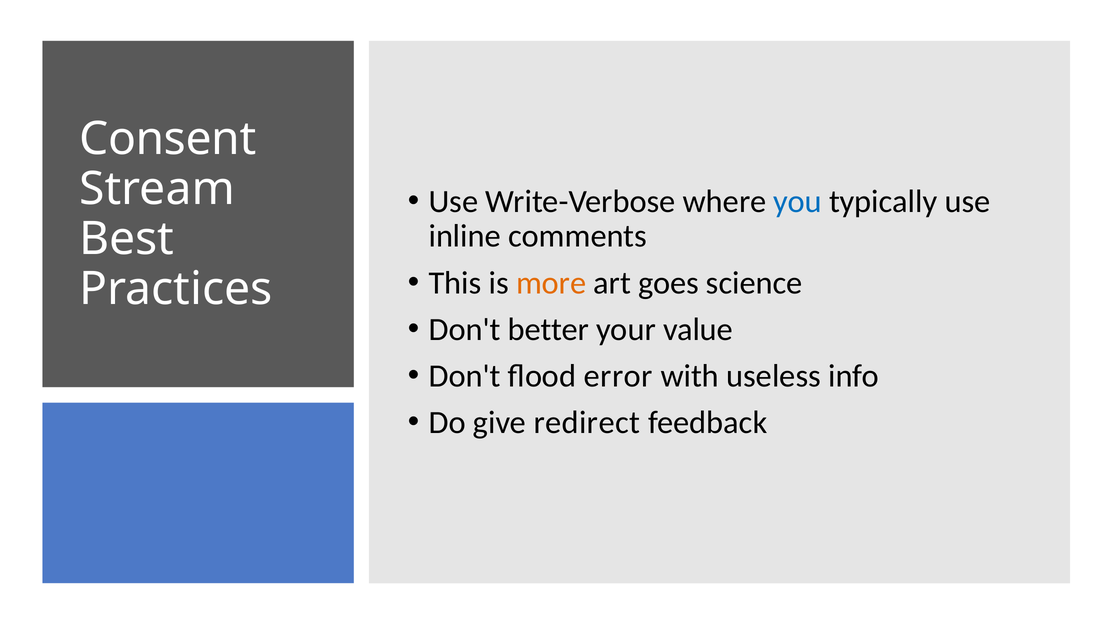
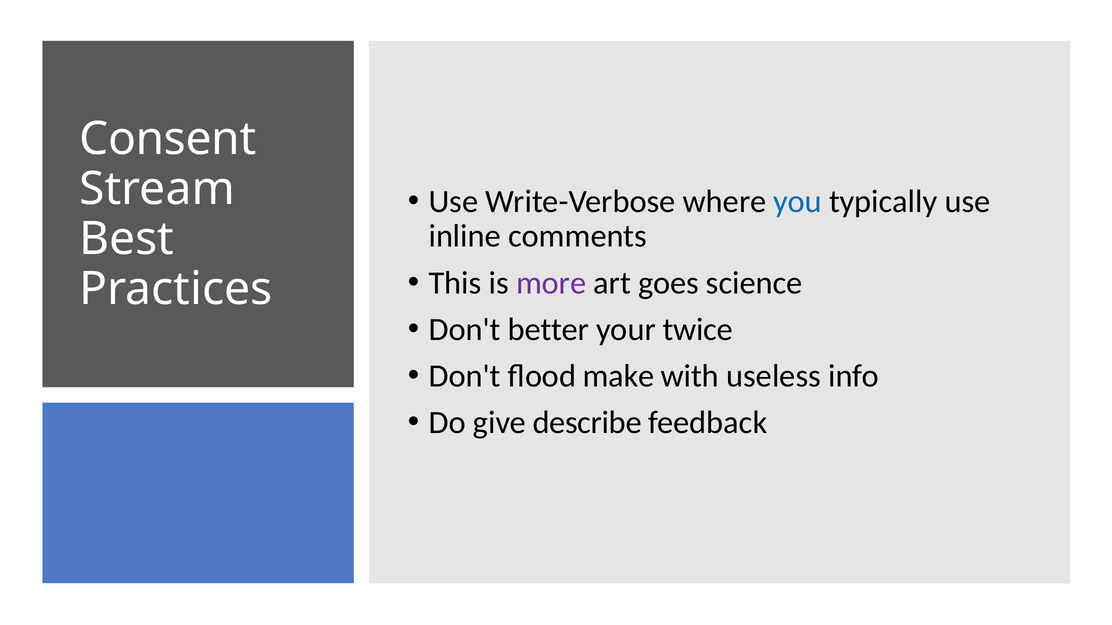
more colour: orange -> purple (551, 283)
value: value -> twice (698, 330)
error: error -> make (618, 376)
redirect: redirect -> describe (587, 423)
